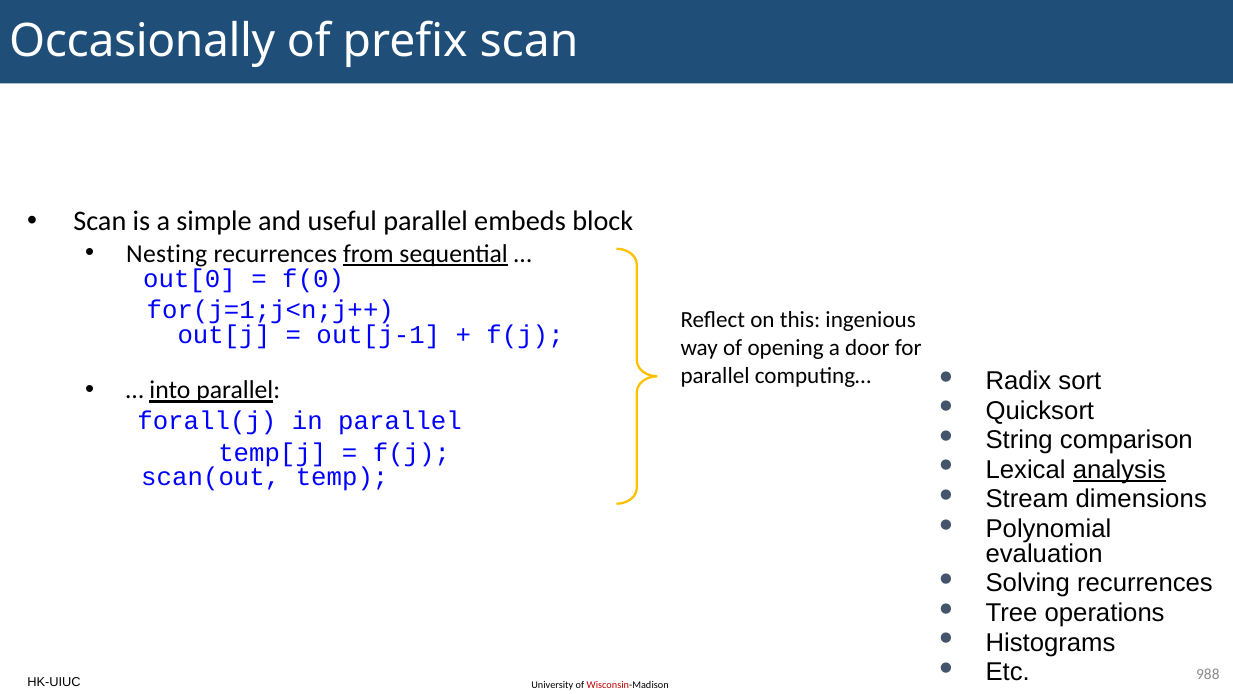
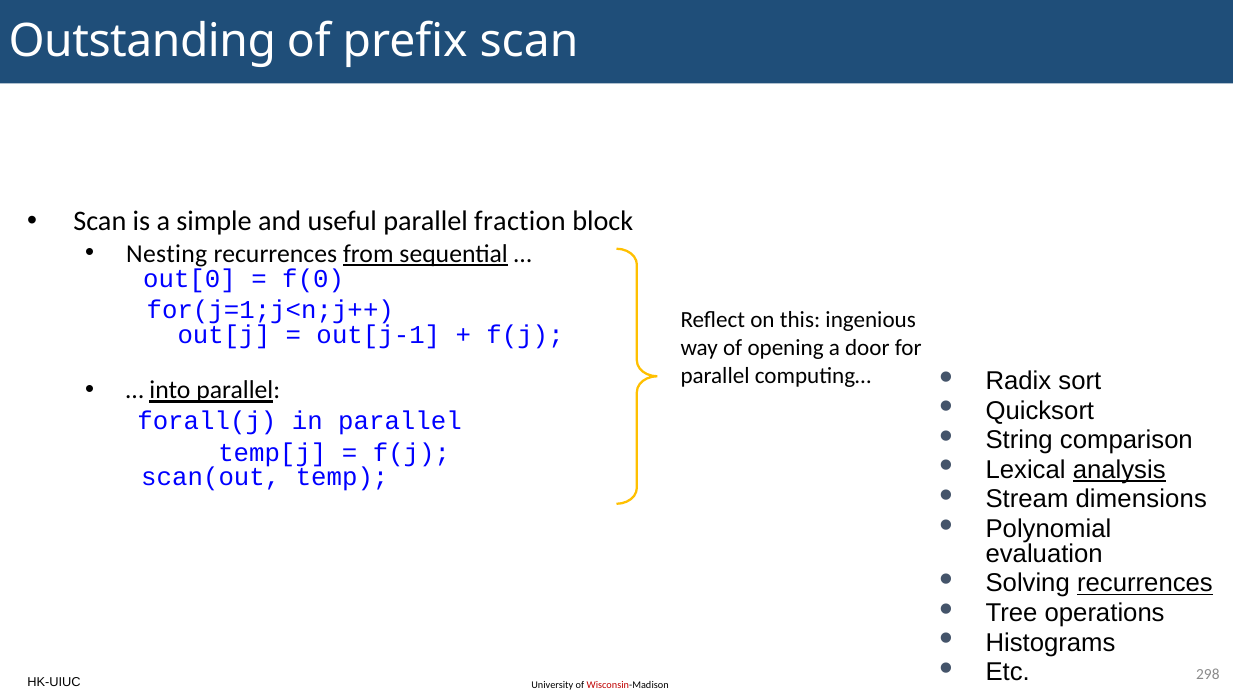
Occasionally: Occasionally -> Outstanding (142, 41)
embeds: embeds -> fraction (520, 221)
recurrences underline: none -> present (1145, 583)
988: 988 -> 298 (1208, 674)
